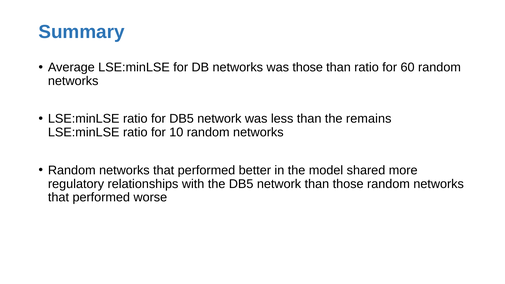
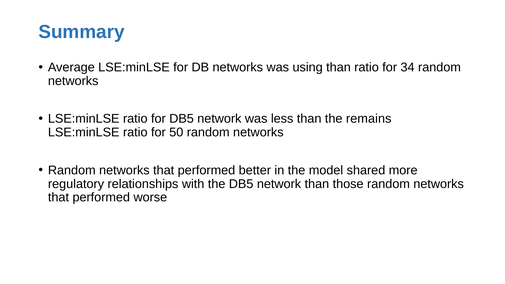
was those: those -> using (308, 67)
60: 60 -> 34 (408, 67)
10: 10 -> 50 (176, 132)
